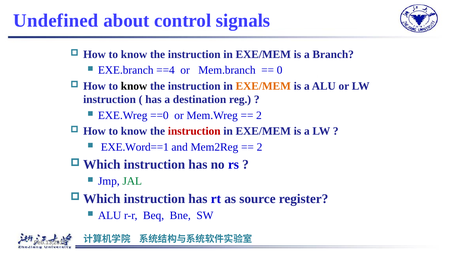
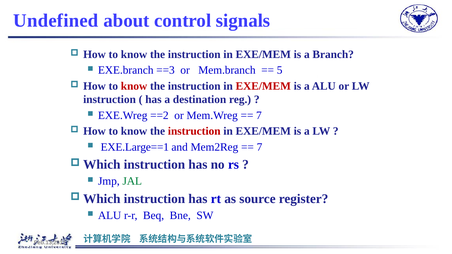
==4: ==4 -> ==3 (166, 70)
0: 0 -> 5 (280, 70)
know colour: black -> red (134, 86)
EXE/MEM colour: orange -> red (263, 86)
==0: ==0 -> ==2 (159, 116)
2: 2 -> 7 (259, 116)
EXE.Word==1: EXE.Word==1 -> EXE.Large==1 (135, 147)
2: 2 -> 7 (260, 147)
